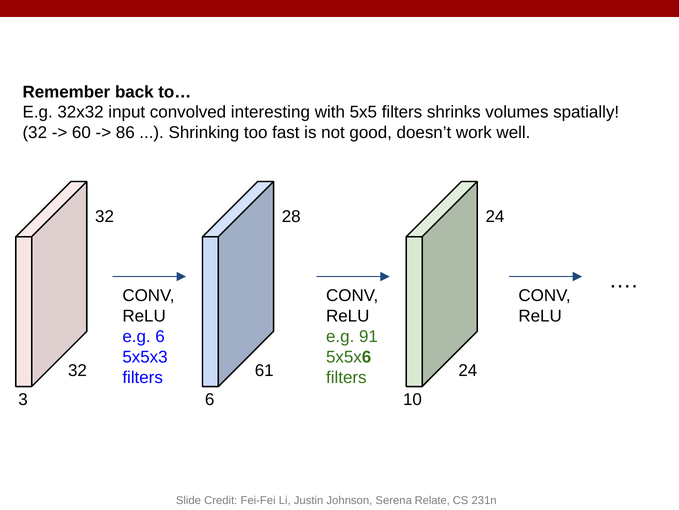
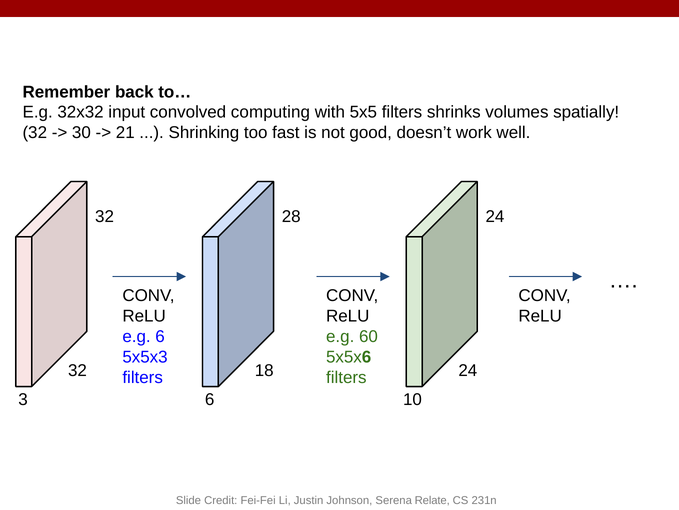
interesting: interesting -> computing (270, 112)
60: 60 -> 30 (81, 132)
86: 86 -> 21 (125, 132)
91: 91 -> 60 (368, 336)
61: 61 -> 18 (264, 370)
